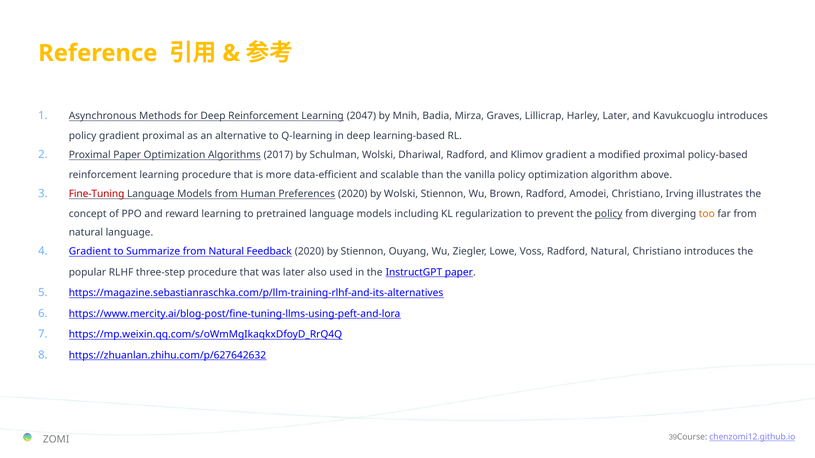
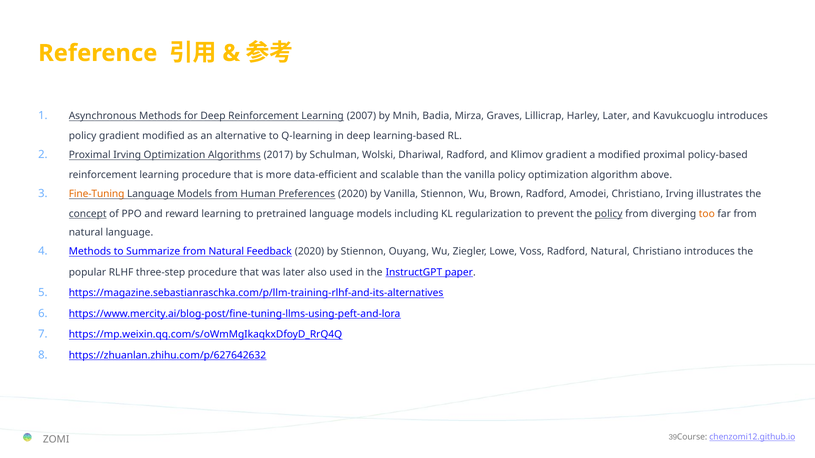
2047: 2047 -> 2007 (361, 116)
gradient proximal: proximal -> modified (163, 136)
Proximal Paper: Paper -> Irving (127, 155)
Fine-Tuning colour: red -> orange (97, 194)
by Wolski: Wolski -> Vanilla (401, 194)
concept underline: none -> present (88, 214)
Gradient: Gradient -> Methods (90, 252)
